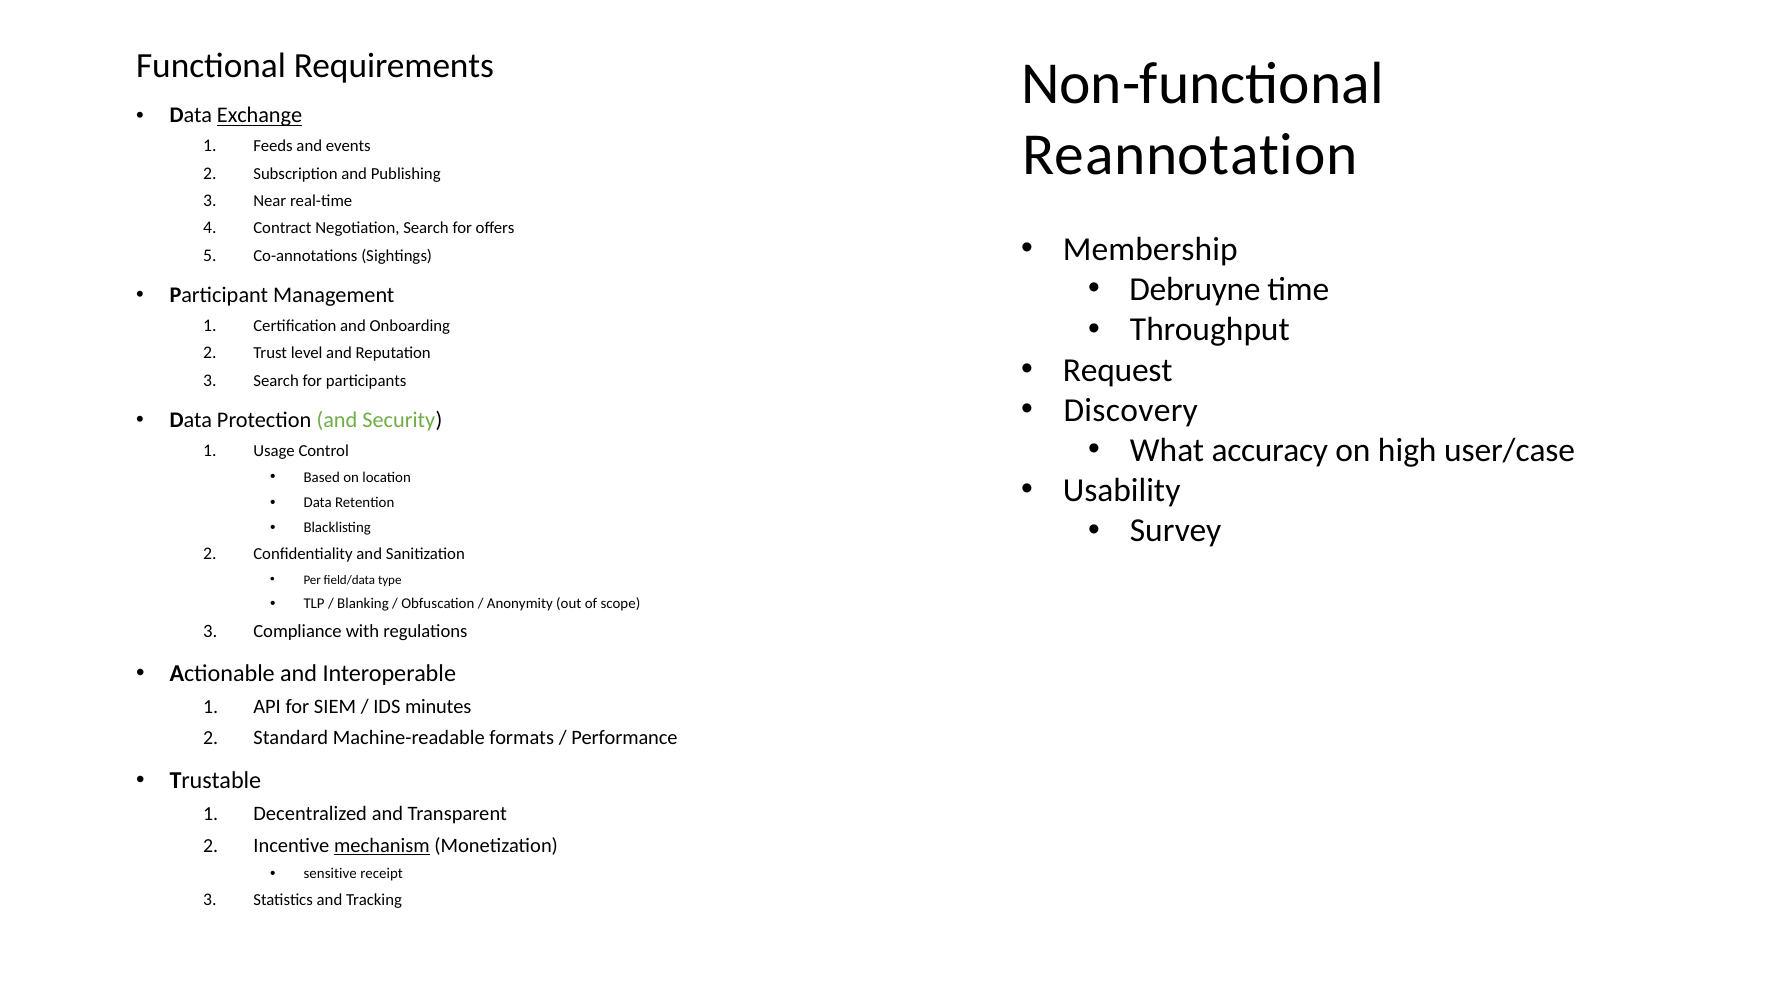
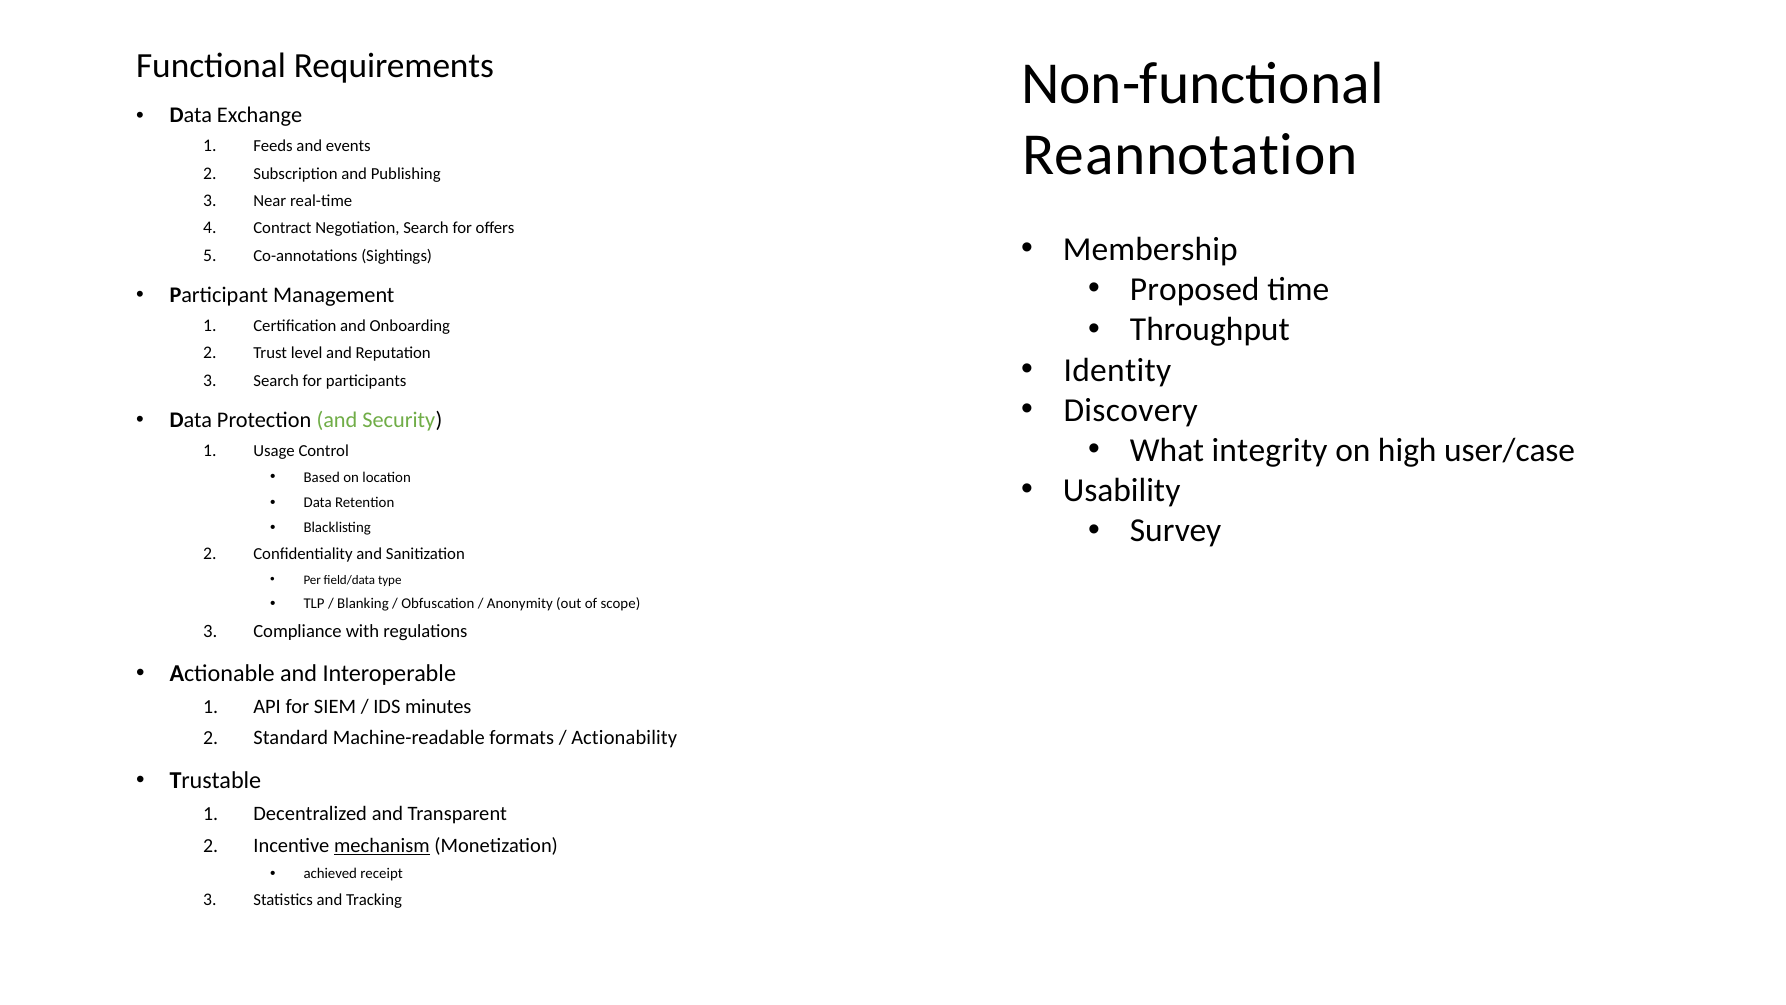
Exchange underline: present -> none (260, 116)
Debruyne: Debruyne -> Proposed (1195, 290)
Request: Request -> Identity (1117, 370)
accuracy: accuracy -> integrity (1270, 450)
Performance: Performance -> Actionability (624, 738)
sensitive: sensitive -> achieved (330, 874)
